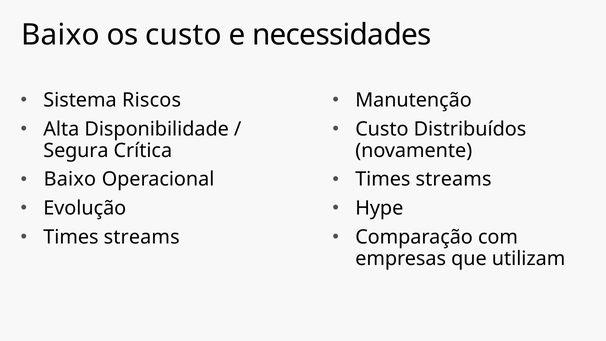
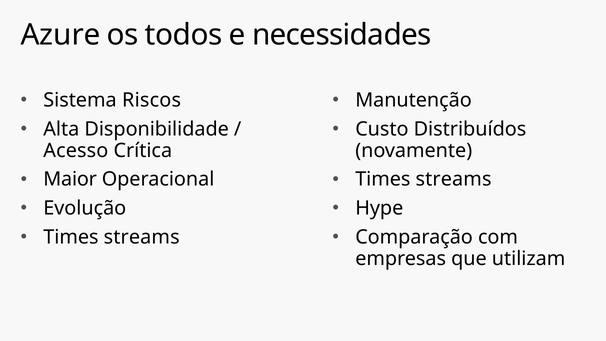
Baixo: Baixo -> Azure (61, 35)
os custo: custo -> todos (184, 35)
Segura: Segura -> Acesso (76, 150)
Baixo: Baixo -> Maior (70, 179)
